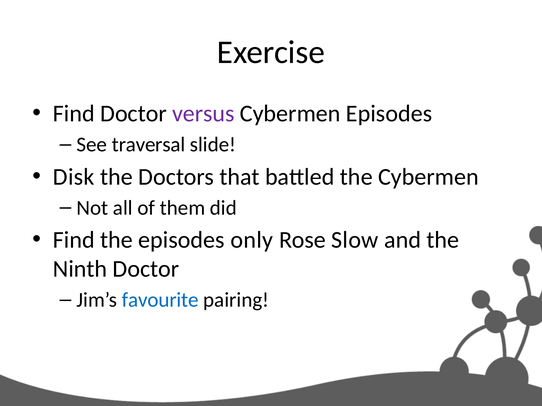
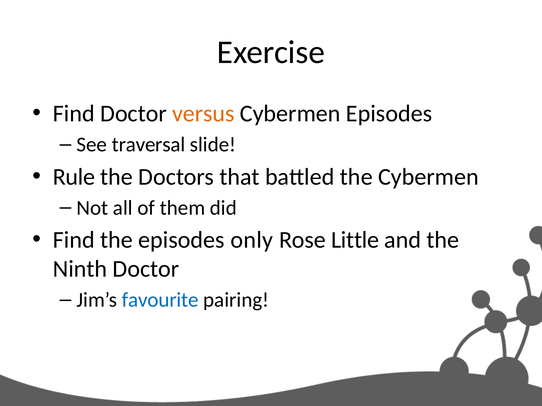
versus colour: purple -> orange (203, 114)
Disk: Disk -> Rule (74, 177)
Slow: Slow -> Little (355, 240)
